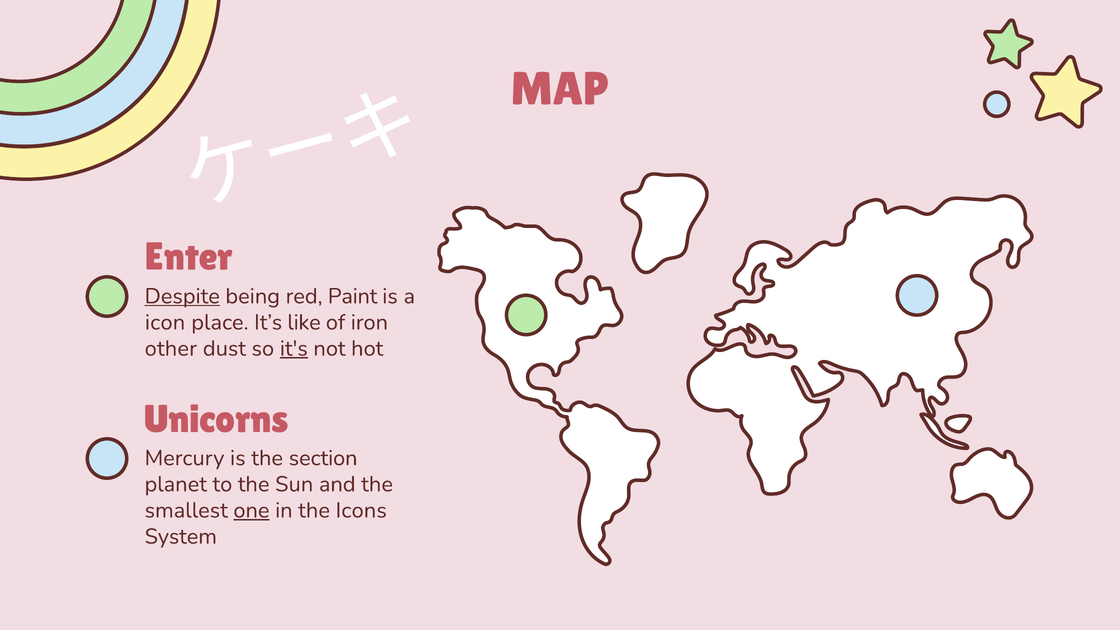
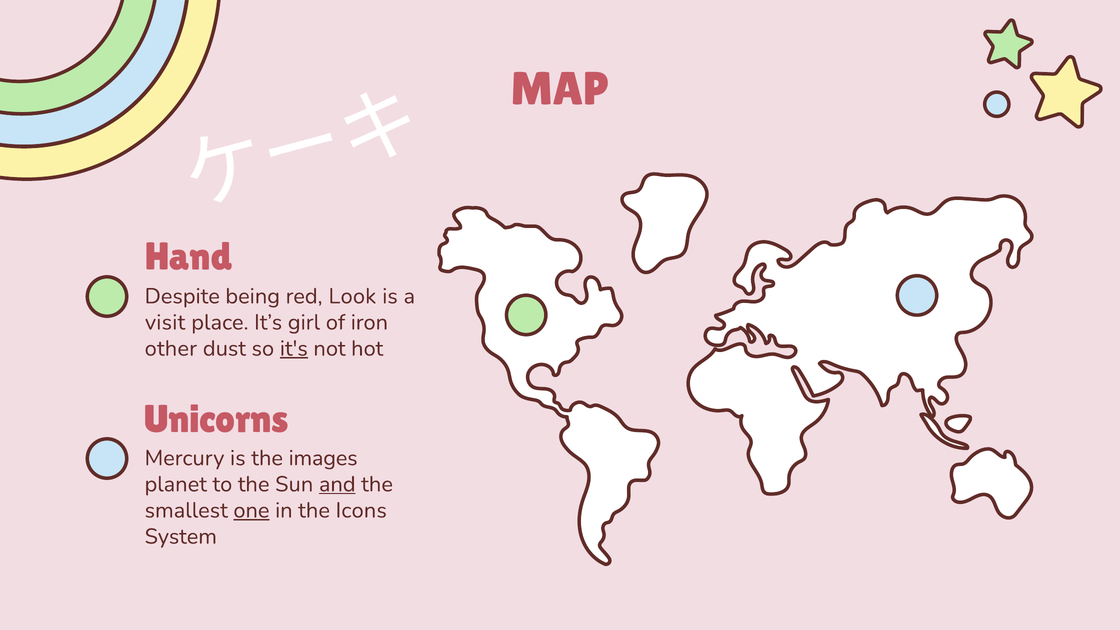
Enter: Enter -> Hand (189, 257)
Despite underline: present -> none (182, 296)
Paint: Paint -> Look (352, 296)
icon: icon -> visit (165, 322)
like: like -> girl (304, 322)
section: section -> images (323, 458)
and underline: none -> present (337, 484)
